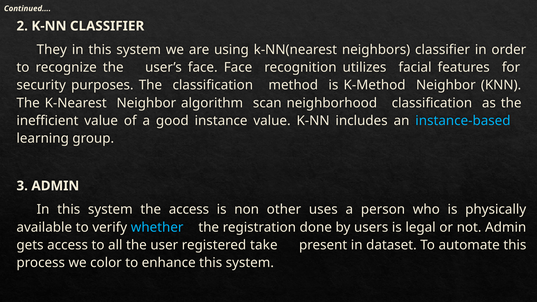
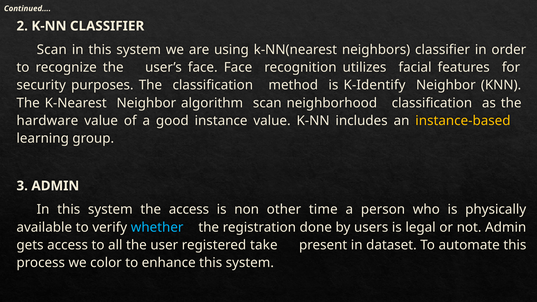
They: They -> Scan (52, 50)
K-Method: K-Method -> K-Identify (375, 85)
inefficient: inefficient -> hardware (47, 121)
instance-based colour: light blue -> yellow (463, 121)
uses: uses -> time (323, 210)
